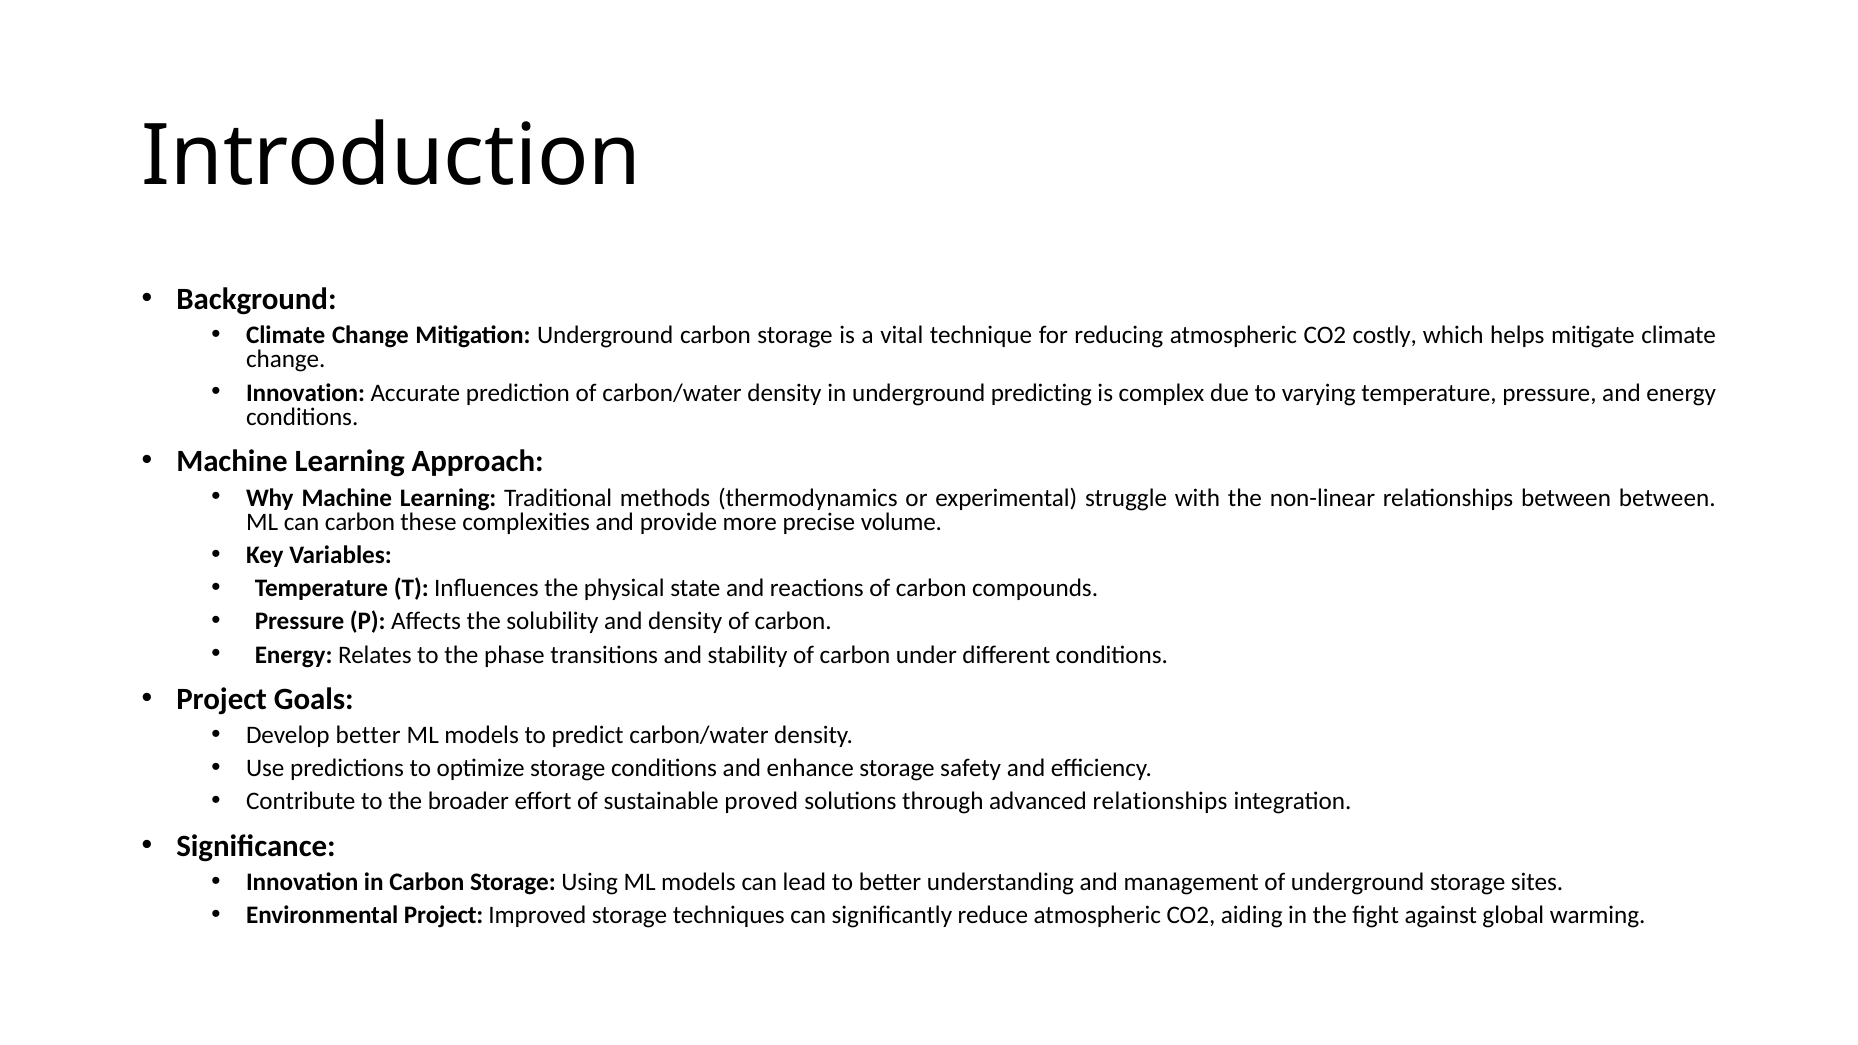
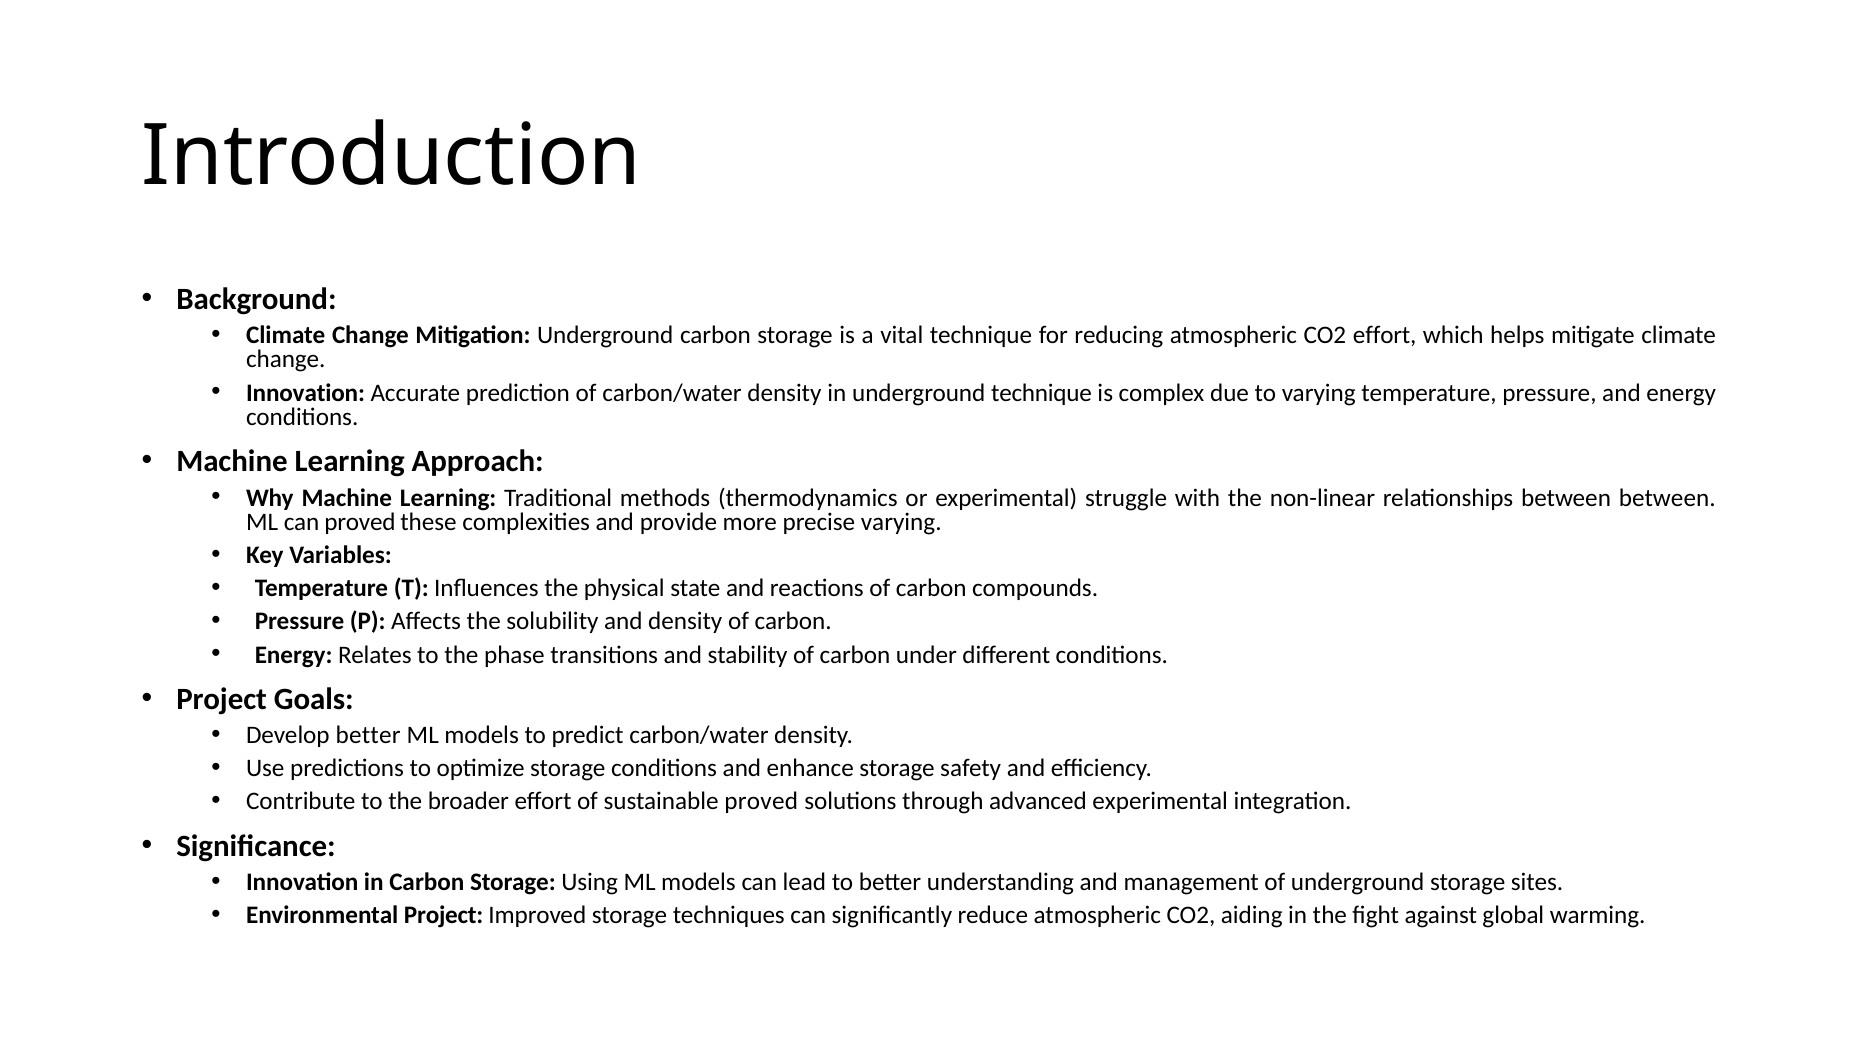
CO2 costly: costly -> effort (1385, 335)
underground predicting: predicting -> technique (1041, 393)
can carbon: carbon -> proved (360, 522)
precise volume: volume -> varying (901, 522)
advanced relationships: relationships -> experimental (1160, 802)
